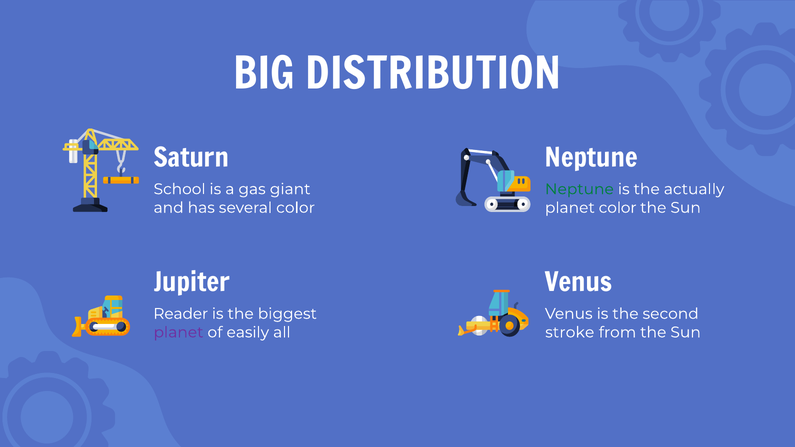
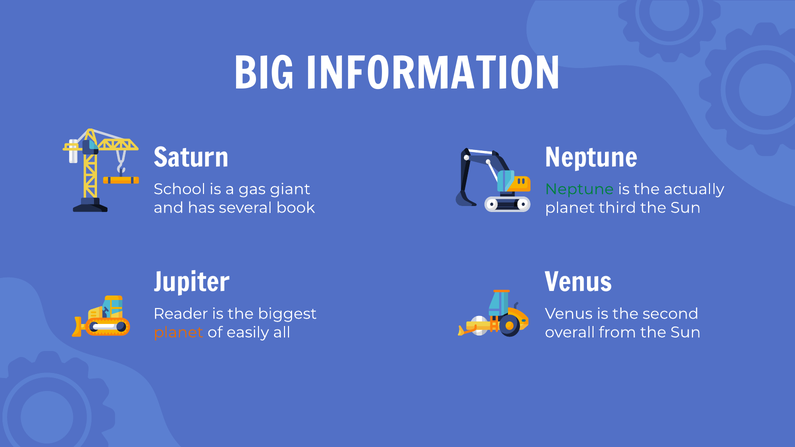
DISTRIBUTION: DISTRIBUTION -> INFORMATION (433, 74)
several color: color -> book (296, 208)
planet color: color -> third (618, 208)
planet colour: purple -> orange (179, 332)
stroke: stroke -> overall (570, 332)
